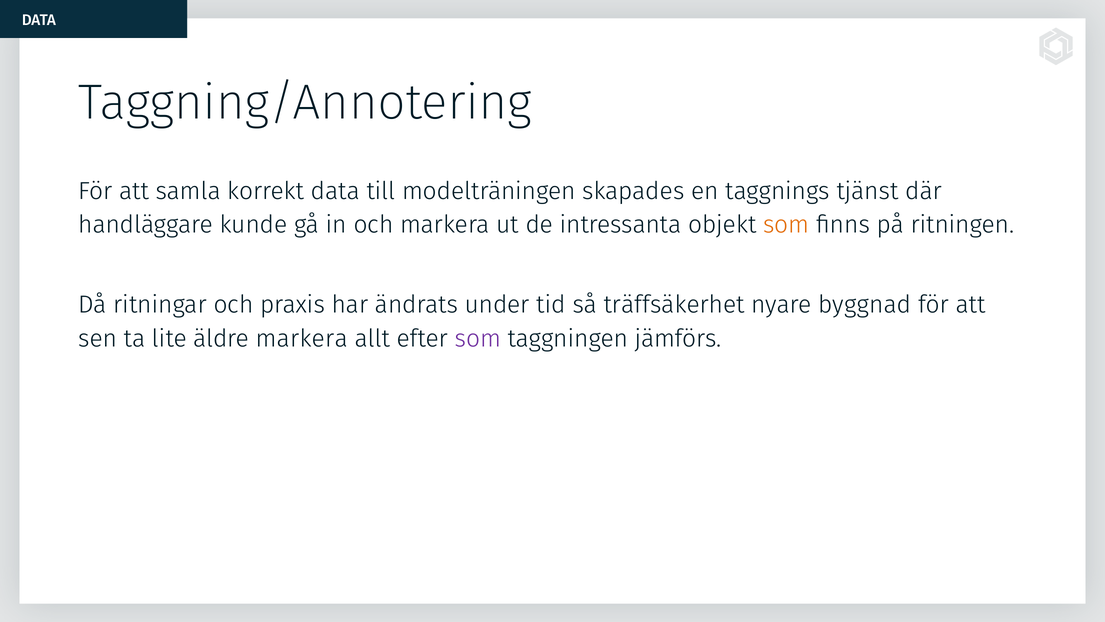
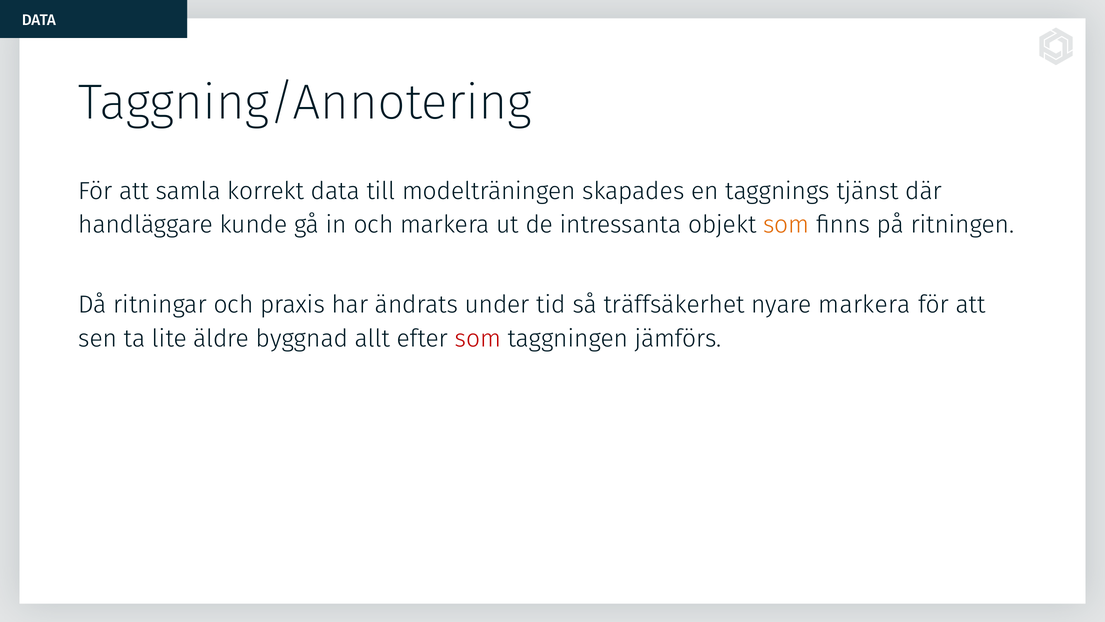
nyare byggnad: byggnad -> markera (865, 305)
äldre markera: markera -> byggnad (302, 338)
som colour: purple -> red (478, 338)
